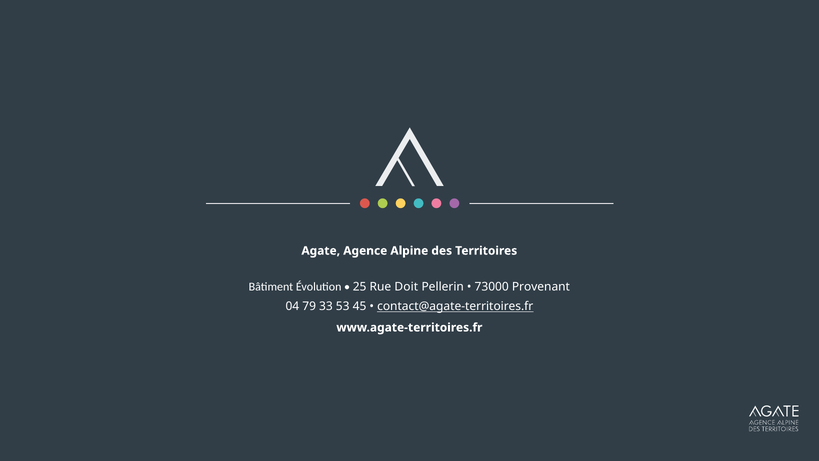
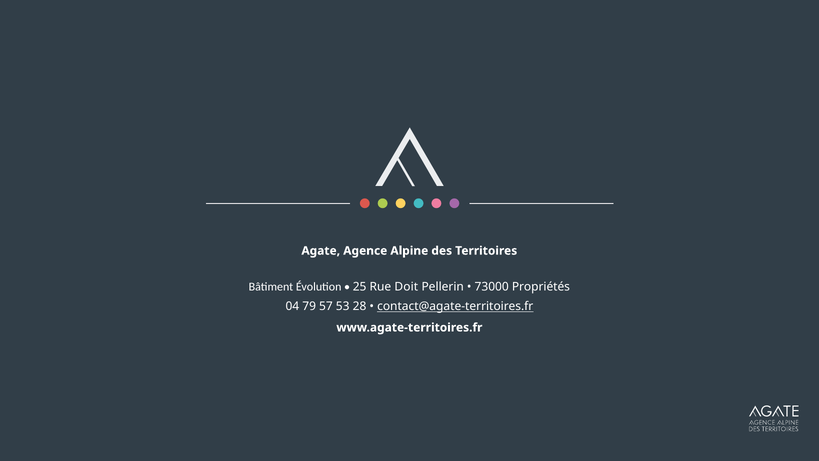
Provenant: Provenant -> Propriétés (541, 286)
33: 33 -> 57 (326, 306)
45: 45 -> 28 (360, 306)
